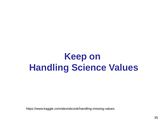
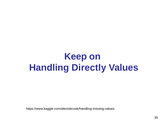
Science: Science -> Directly (89, 68)
